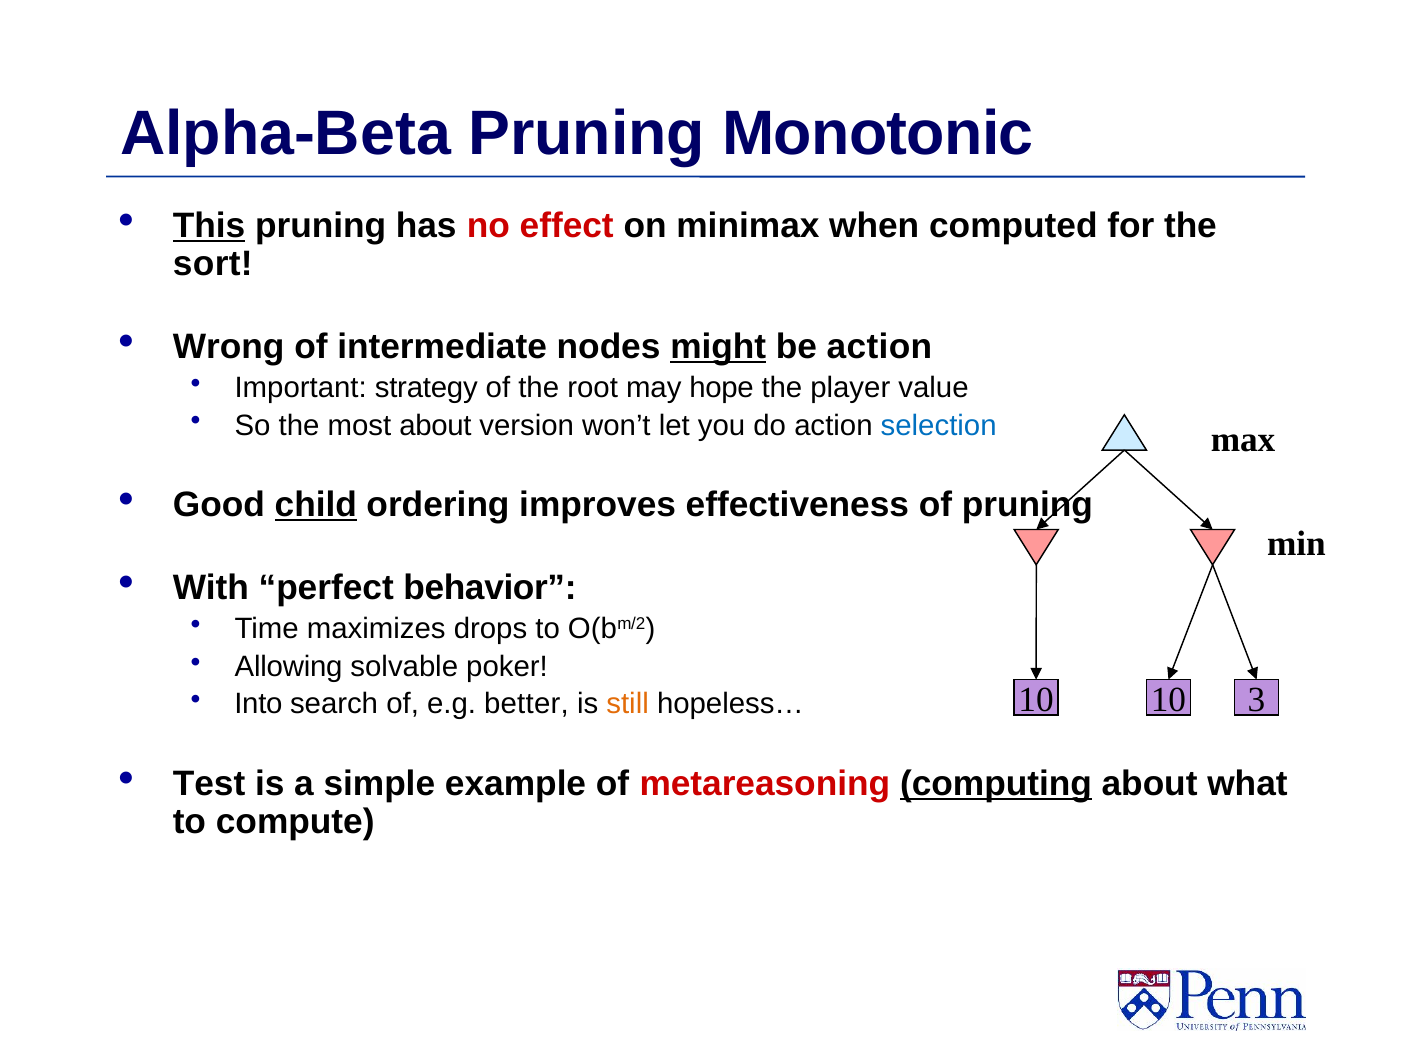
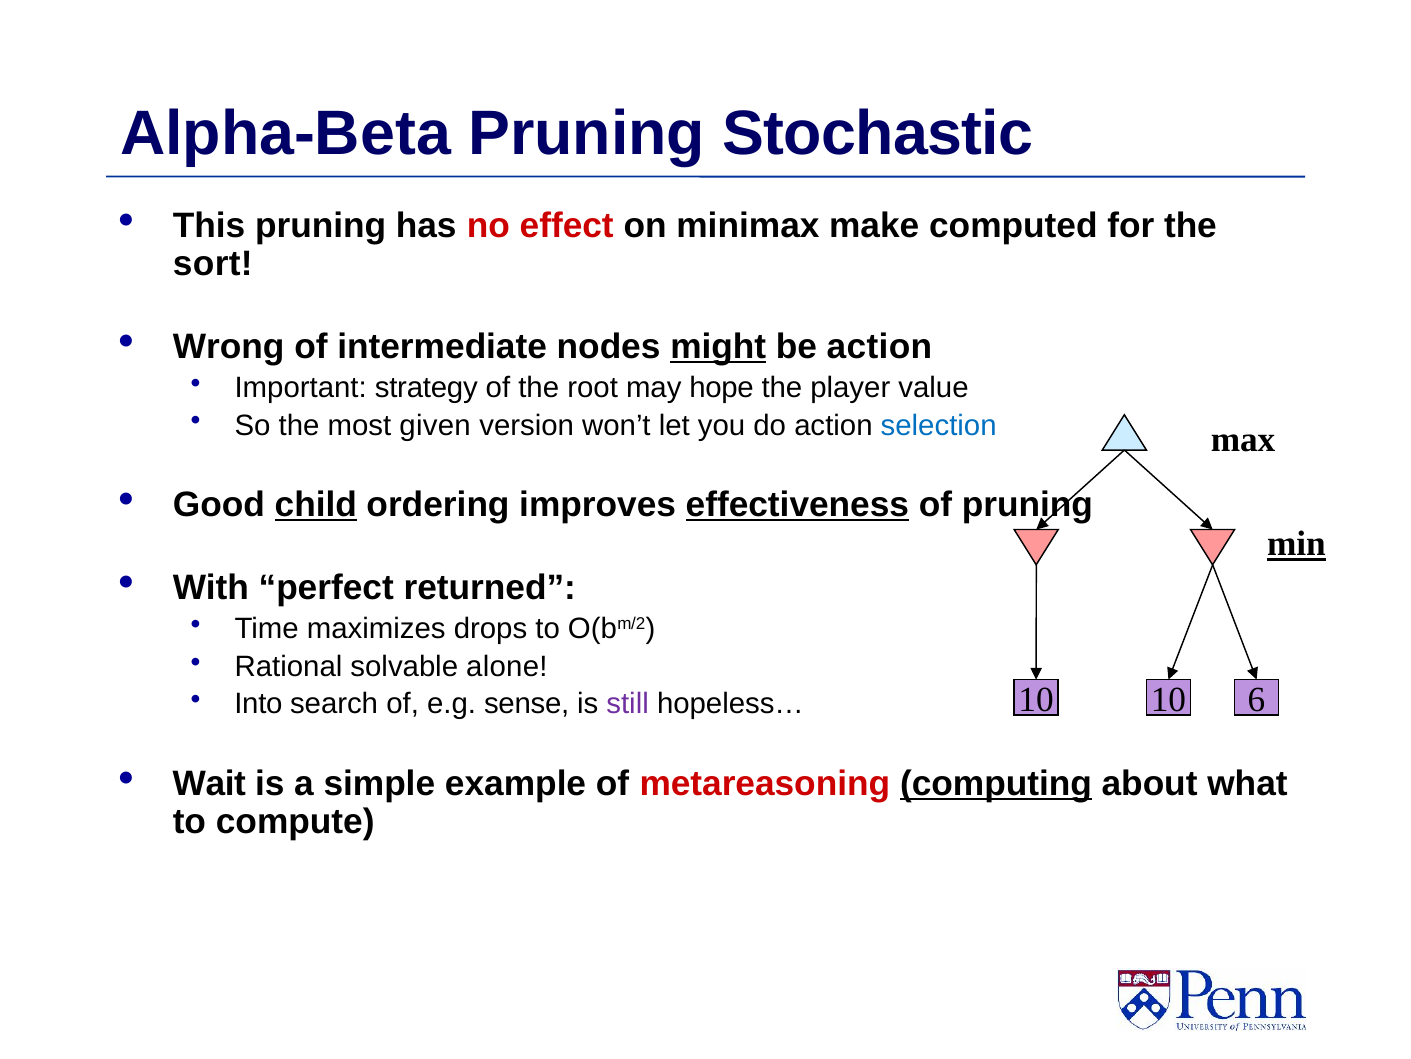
Monotonic: Monotonic -> Stochastic (878, 134)
This underline: present -> none (209, 226)
when: when -> make (874, 226)
most about: about -> given (435, 425)
effectiveness underline: none -> present (797, 505)
min underline: none -> present (1296, 544)
behavior: behavior -> returned (490, 588)
Allowing: Allowing -> Rational (289, 666)
poker: poker -> alone (507, 666)
3: 3 -> 6 (1257, 699)
better: better -> sense (527, 704)
still colour: orange -> purple (628, 704)
Test: Test -> Wait (209, 783)
